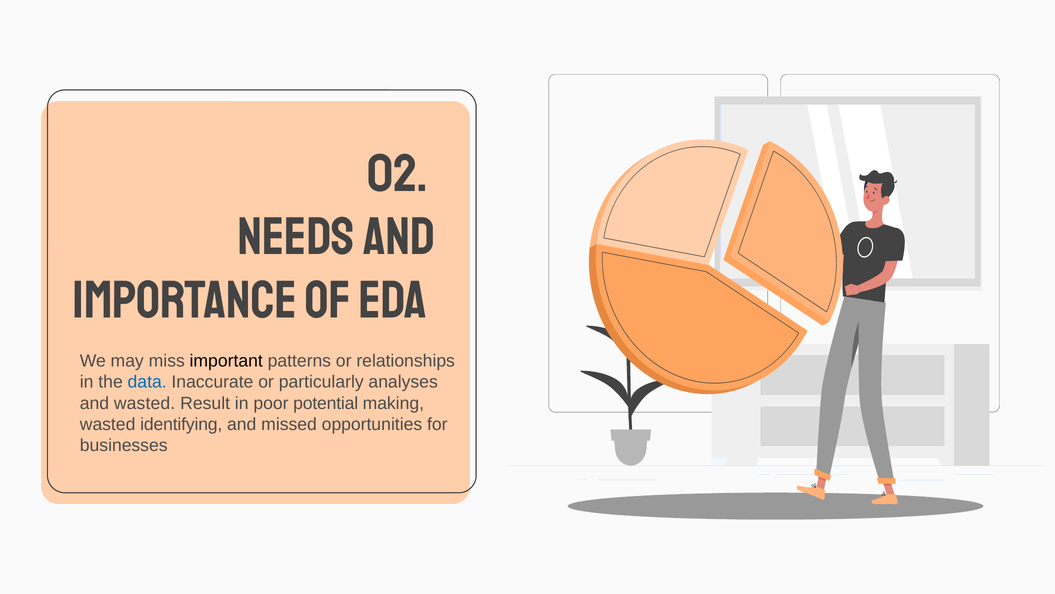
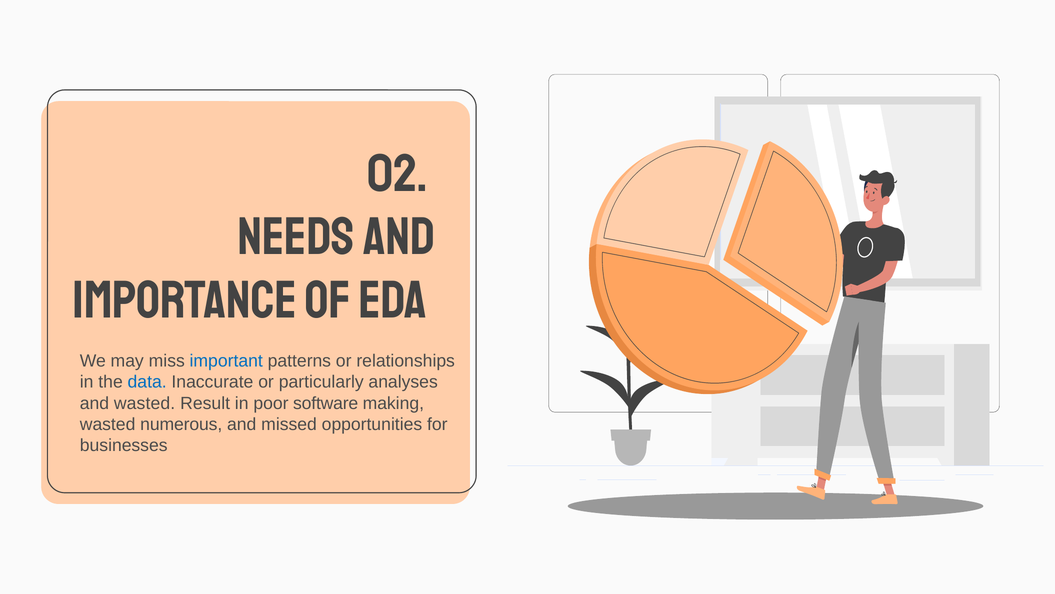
important colour: black -> blue (226, 361)
potential: potential -> software (326, 403)
identifying: identifying -> numerous (181, 424)
